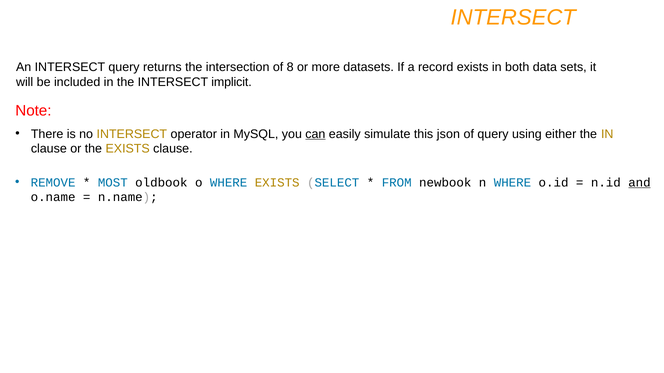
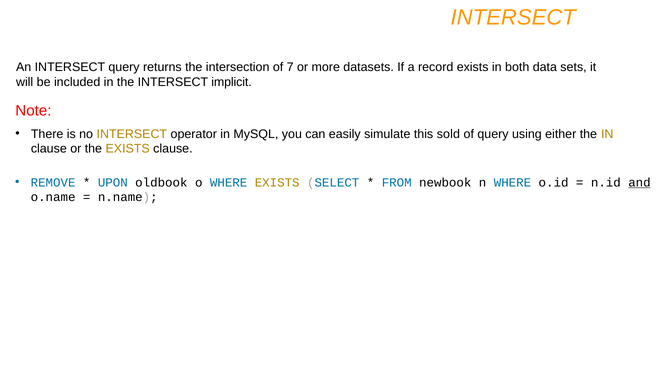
8: 8 -> 7 (290, 67)
can underline: present -> none (315, 134)
json: json -> sold (448, 134)
MOST: MOST -> UPON (113, 183)
